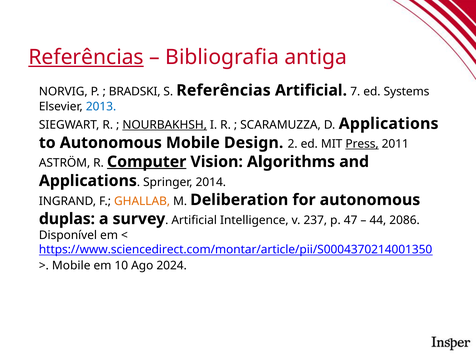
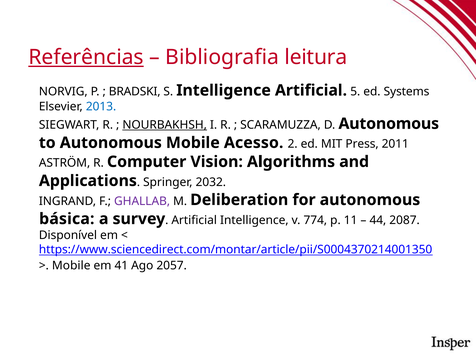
antiga: antiga -> leitura (316, 57)
S Referências: Referências -> Intelligence (224, 90)
7: 7 -> 5 (355, 92)
D Applications: Applications -> Autonomous (389, 124)
Design: Design -> Acesso (254, 143)
Press underline: present -> none (362, 144)
Computer underline: present -> none (147, 162)
2014: 2014 -> 2032 (211, 182)
GHALLAB colour: orange -> purple (142, 201)
duplas: duplas -> básica (67, 219)
237: 237 -> 774 (315, 220)
47: 47 -> 11 (351, 220)
2086: 2086 -> 2087 (405, 220)
10: 10 -> 41 (121, 266)
2024: 2024 -> 2057 (172, 266)
